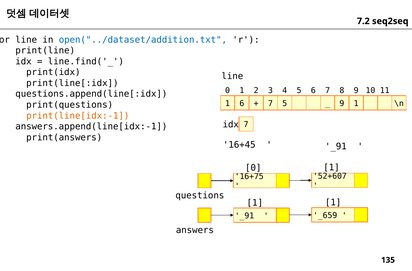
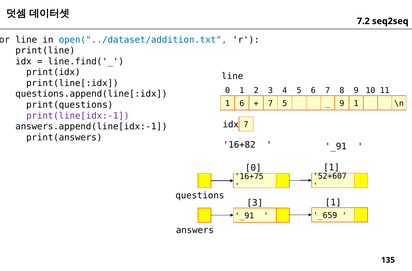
print(line[idx:-1 colour: orange -> purple (78, 116)
16+45: 16+45 -> 16+82 (239, 145)
1: 1 -> 3 (255, 202)
